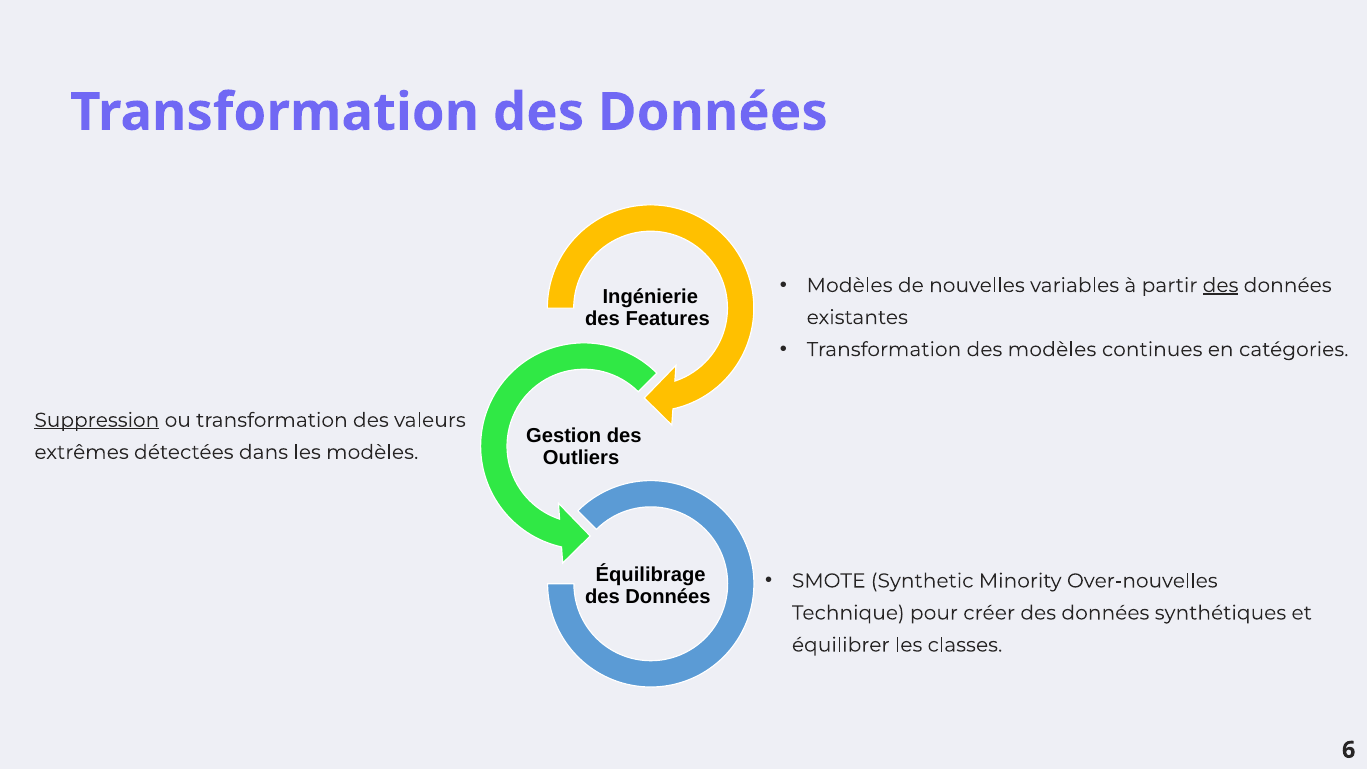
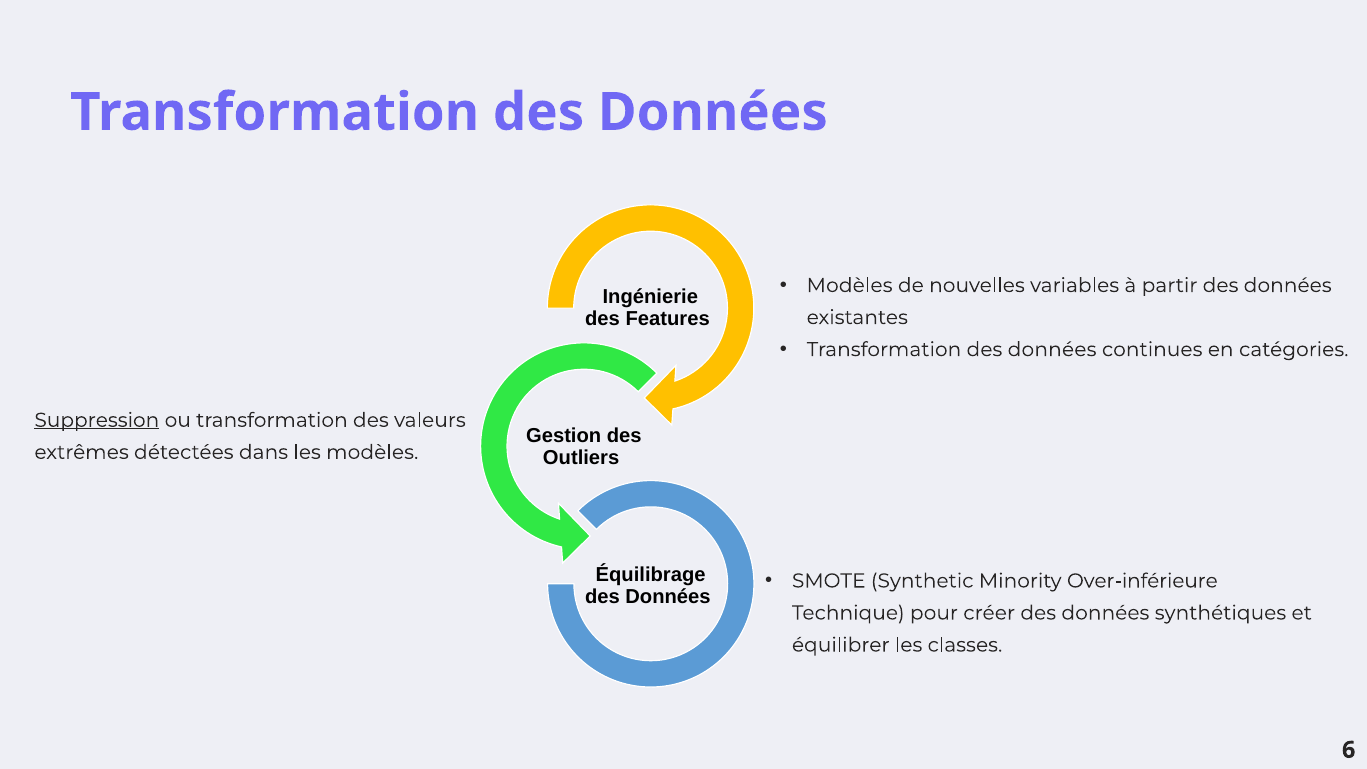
des underline: present -> none (1221, 285)
modèles: modèles -> données (1052, 349)
Over-nouvelles: Over-nouvelles -> Over-inférieure (1142, 581)
